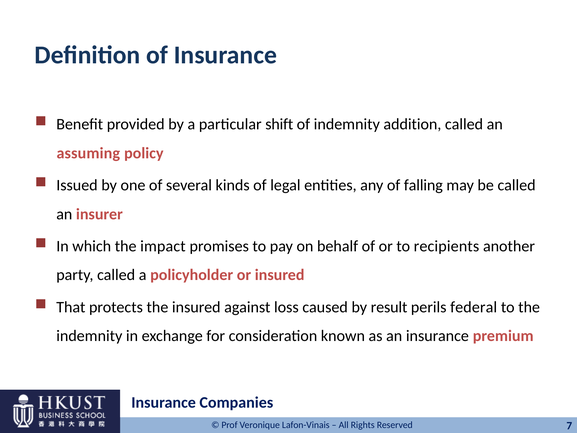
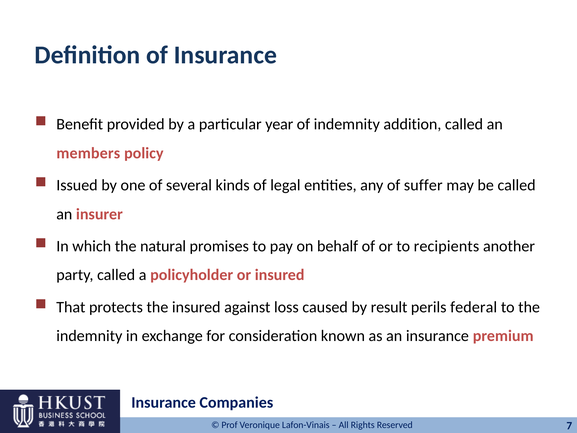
shift: shift -> year (279, 124)
assuming: assuming -> members (88, 153)
falling: falling -> suffer (423, 185)
impact: impact -> natural (163, 246)
